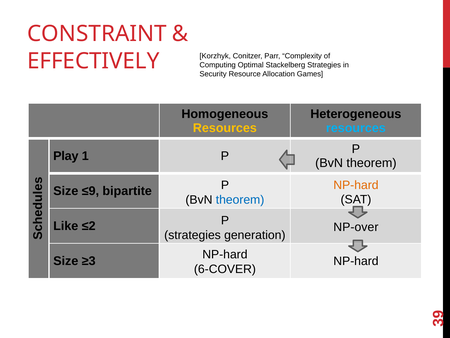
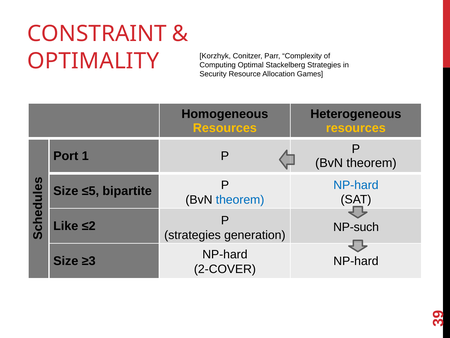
EFFECTIVELY: EFFECTIVELY -> OPTIMALITY (93, 61)
resources colour: light blue -> yellow (356, 128)
Play: Play -> Port (66, 156)
NP-hard colour: orange -> blue (356, 185)
≤9: ≤9 -> ≤5 (90, 191)
NP-over: NP-over -> NP-such (356, 227)
6-COVER: 6-COVER -> 2-COVER (225, 269)
